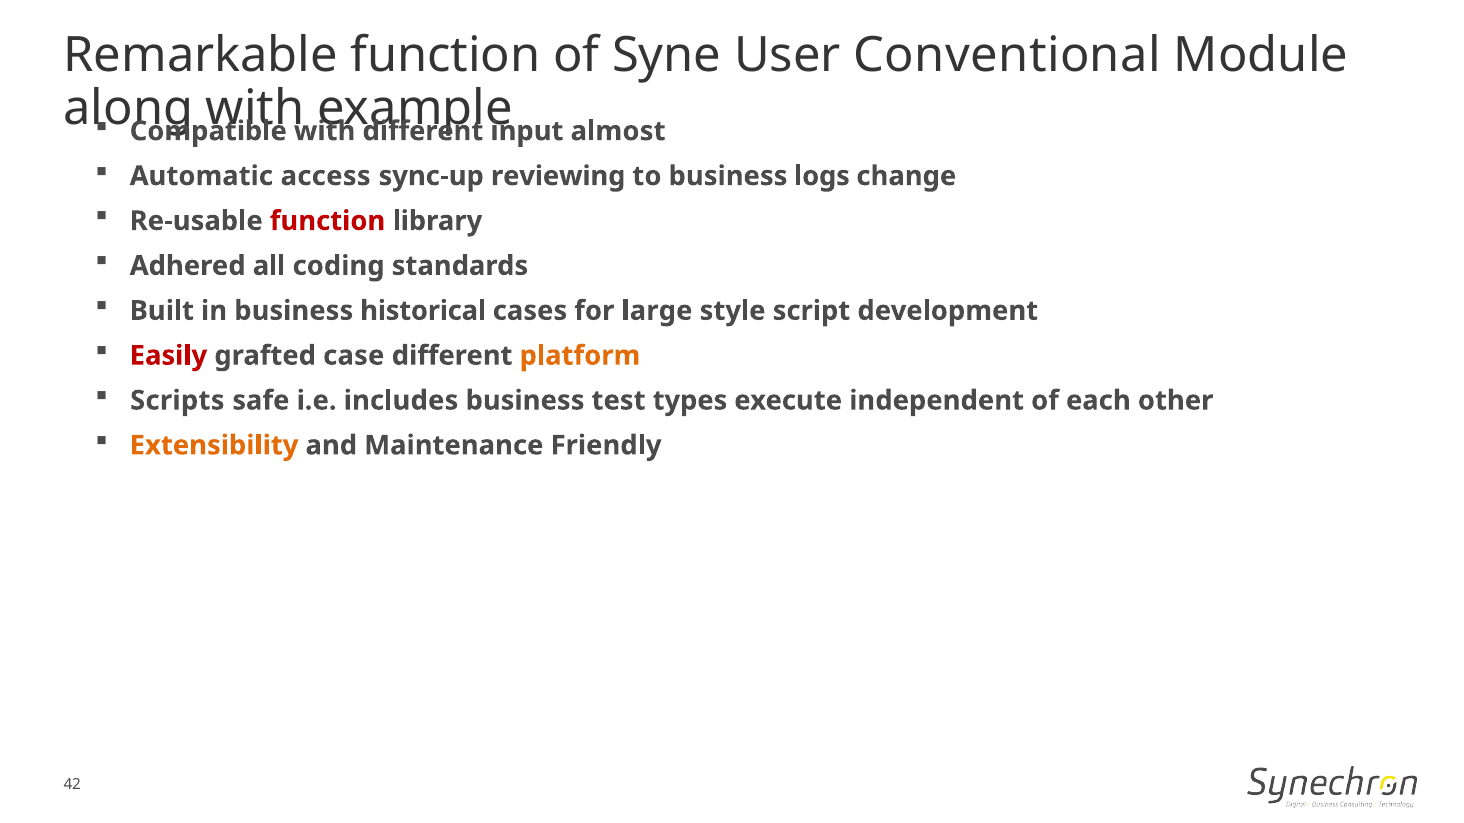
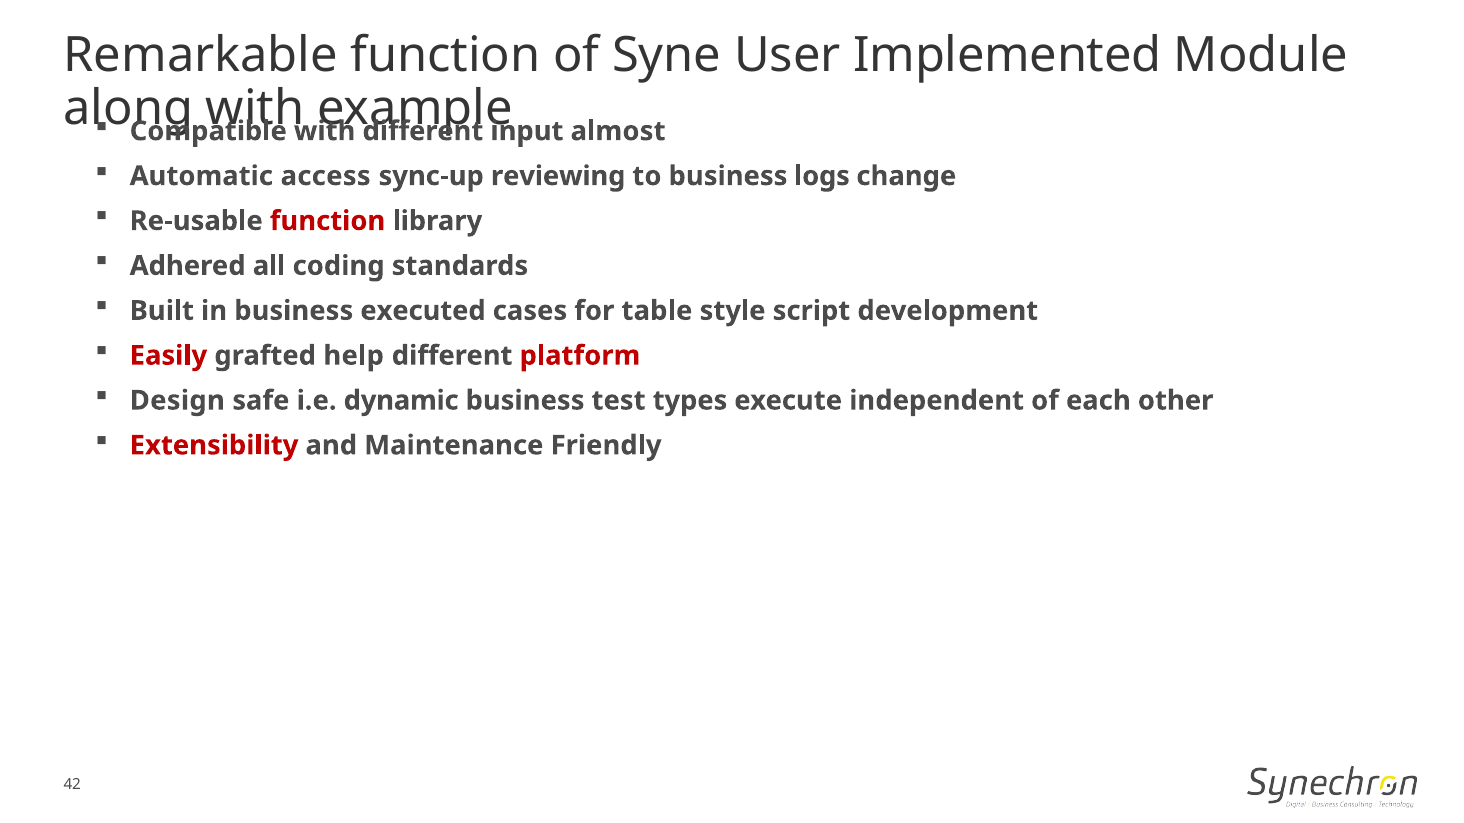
Conventional: Conventional -> Implemented (1008, 55)
historical: historical -> executed (423, 311)
large: large -> table (657, 311)
case: case -> help (354, 356)
platform colour: orange -> red (580, 356)
Scripts: Scripts -> Design (177, 401)
includes: includes -> dynamic (401, 401)
Extensibility colour: orange -> red (214, 446)
